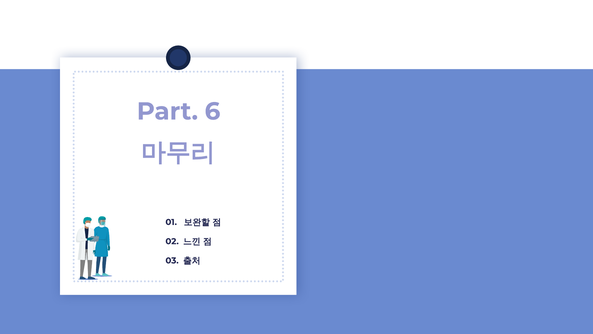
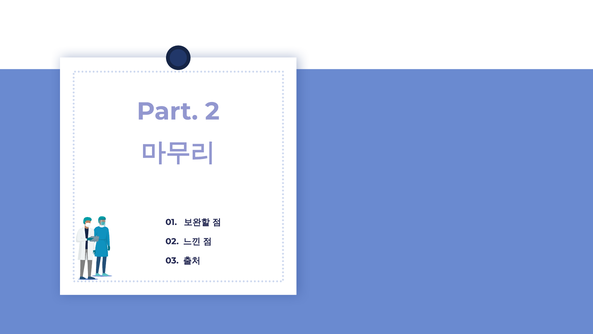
6: 6 -> 2 (212, 111)
